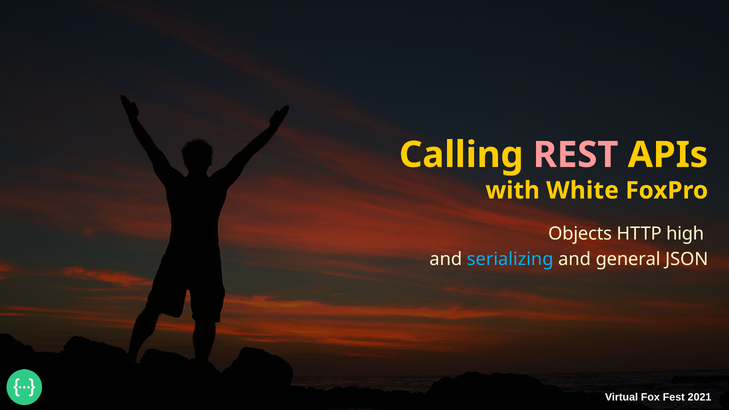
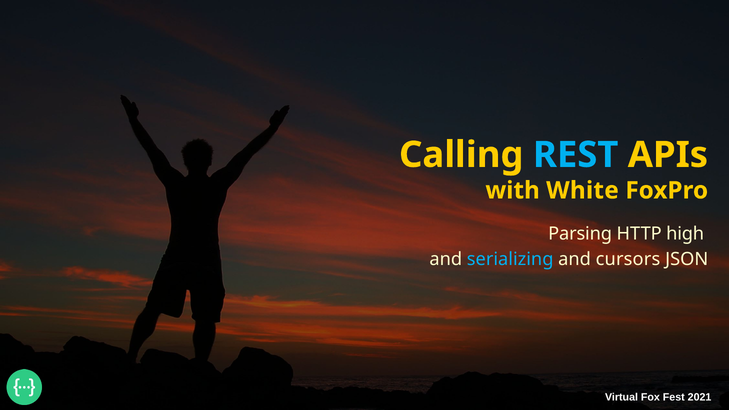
REST colour: pink -> light blue (576, 155)
Objects: Objects -> Parsing (580, 234)
general: general -> cursors (628, 259)
